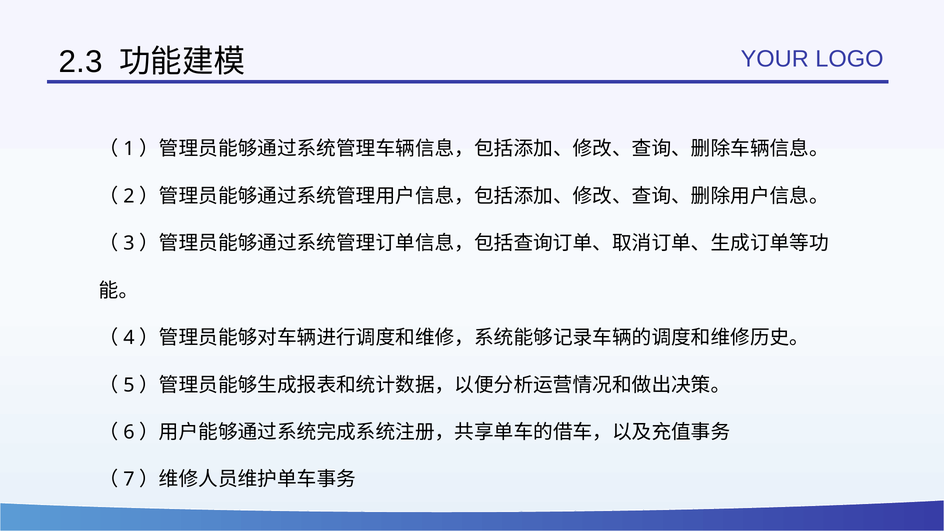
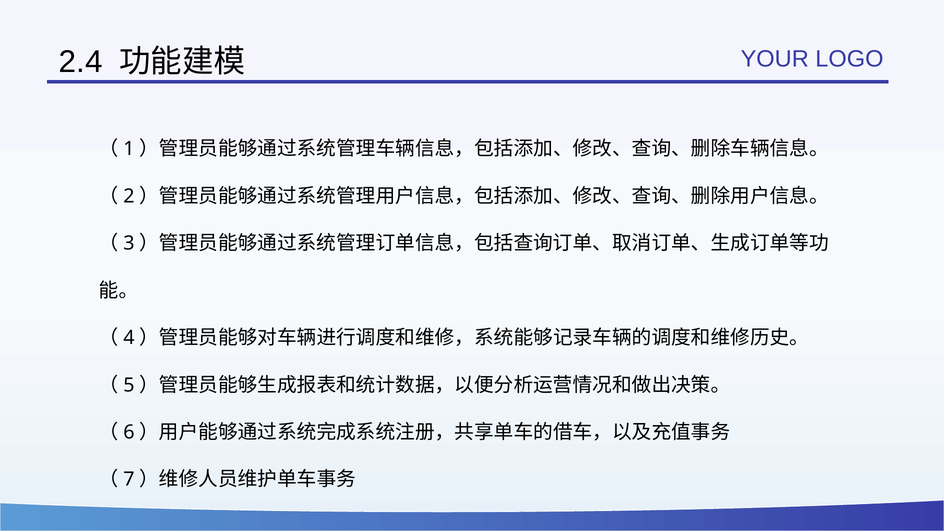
2.3: 2.3 -> 2.4 (81, 62)
